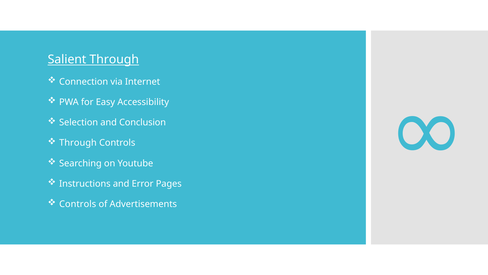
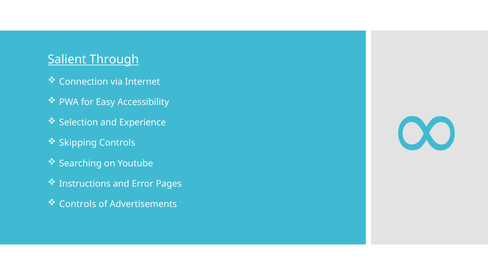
Conclusion: Conclusion -> Experience (143, 122)
Through: Through -> Skipping (78, 143)
